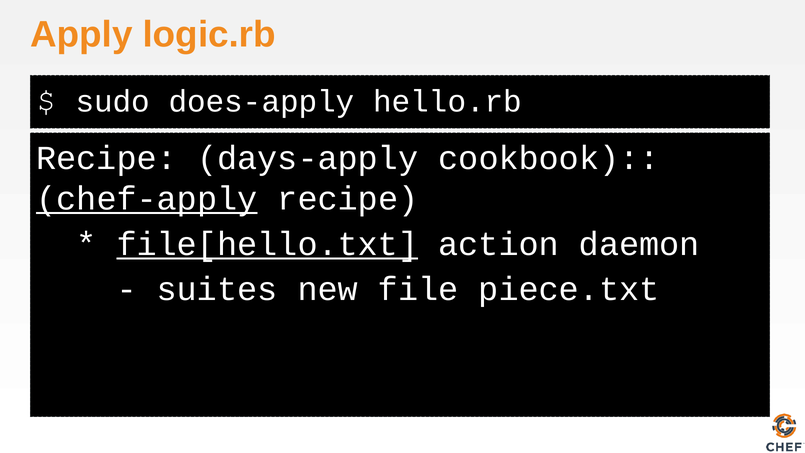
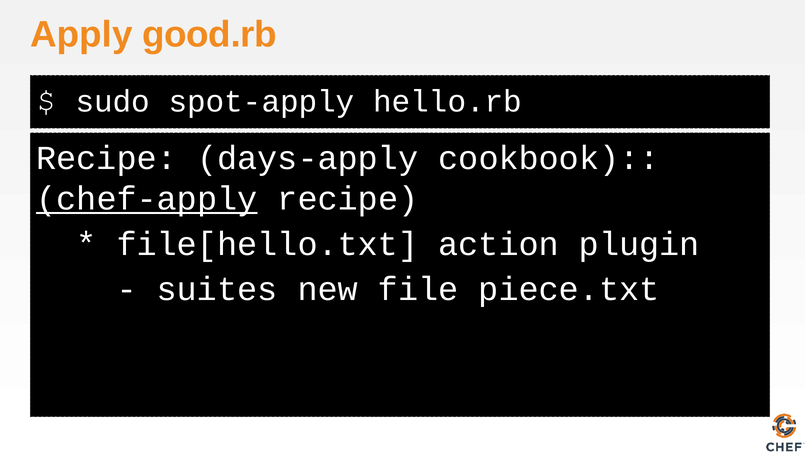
logic.rb: logic.rb -> good.rb (209, 35)
does-apply: does-apply -> spot-apply (262, 102)
file[hello.txt underline: present -> none (267, 244)
daemon: daemon -> plugin (639, 244)
